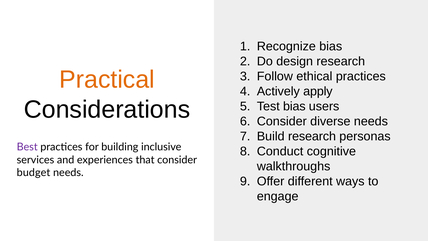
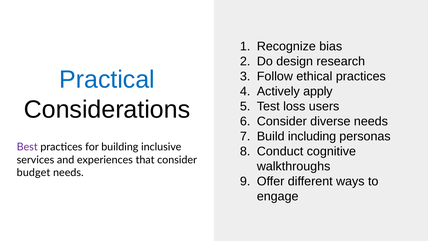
Practical colour: orange -> blue (107, 80)
Test bias: bias -> loss (294, 106)
Build research: research -> including (312, 136)
